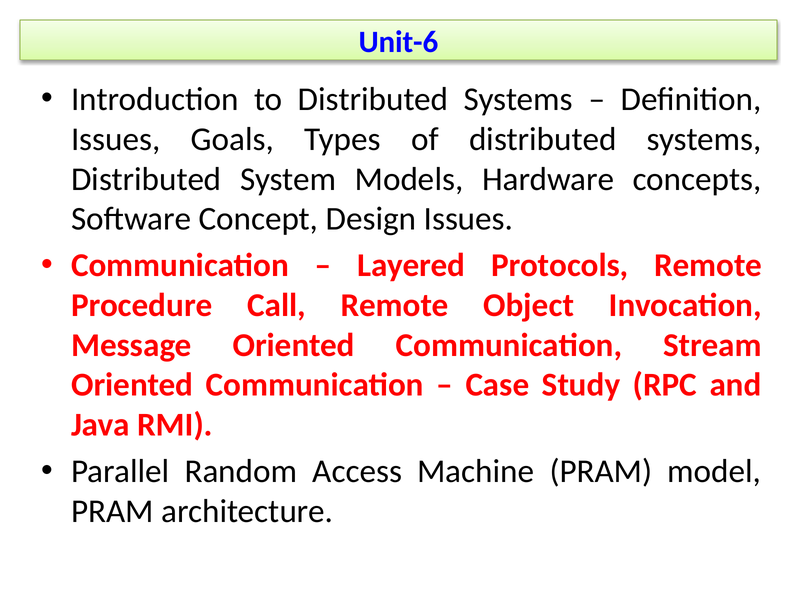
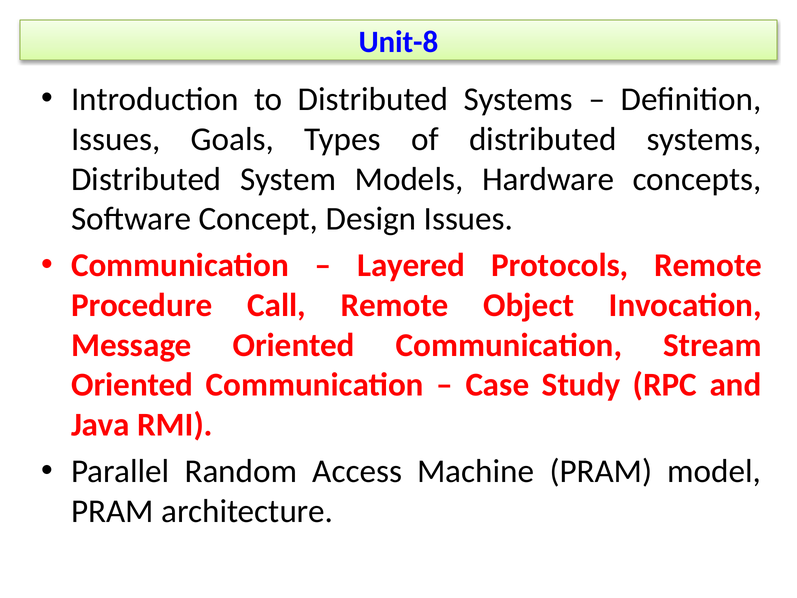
Unit-6: Unit-6 -> Unit-8 (399, 42)
